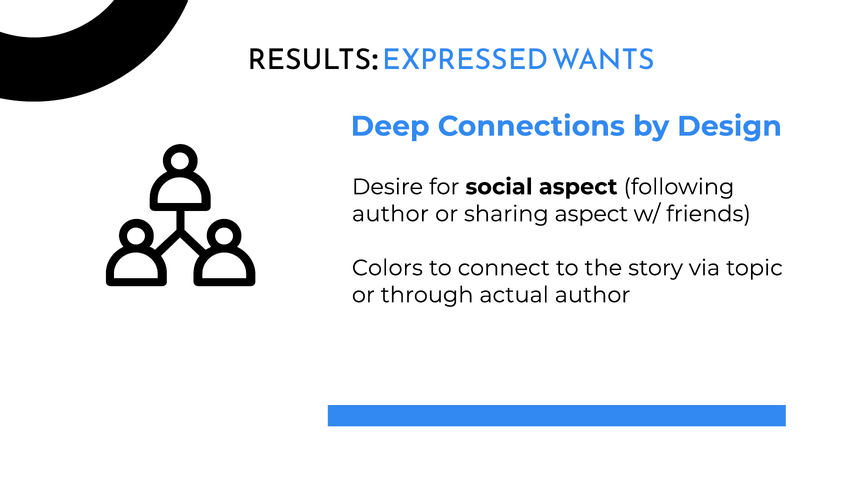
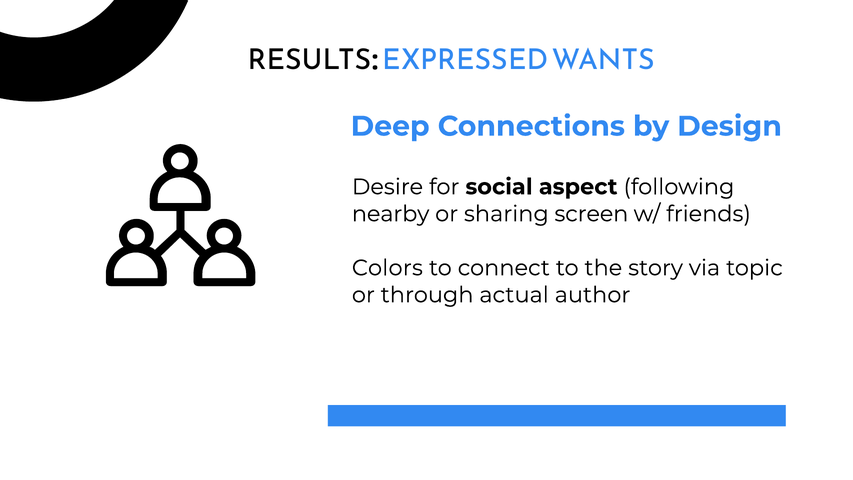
author: author -> nearby (391, 214)
sharing aspect: aspect -> screen (591, 214)
